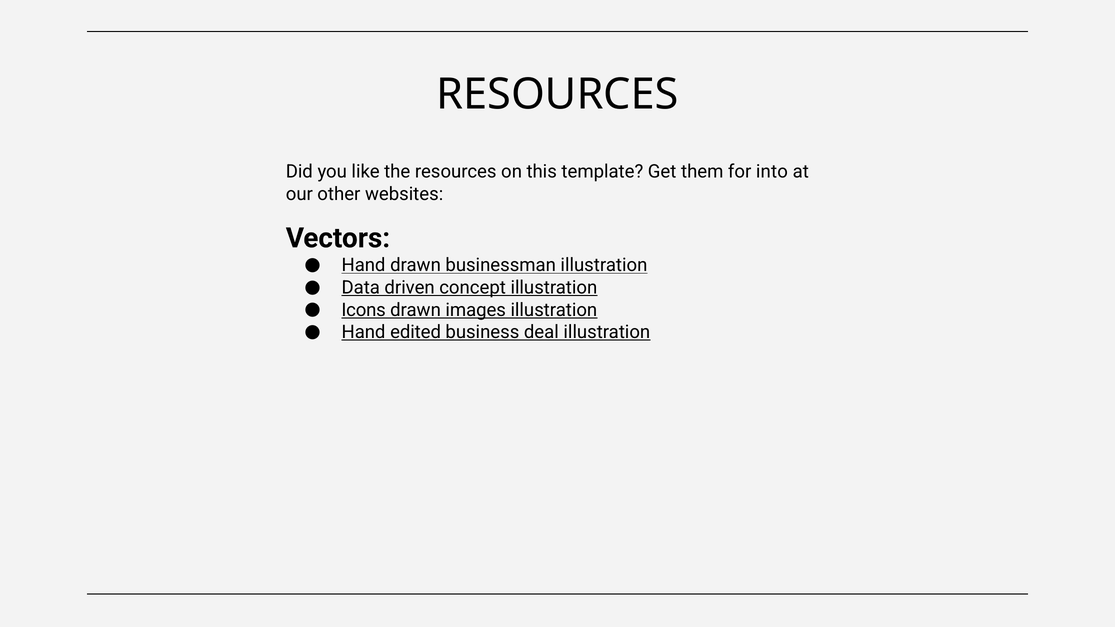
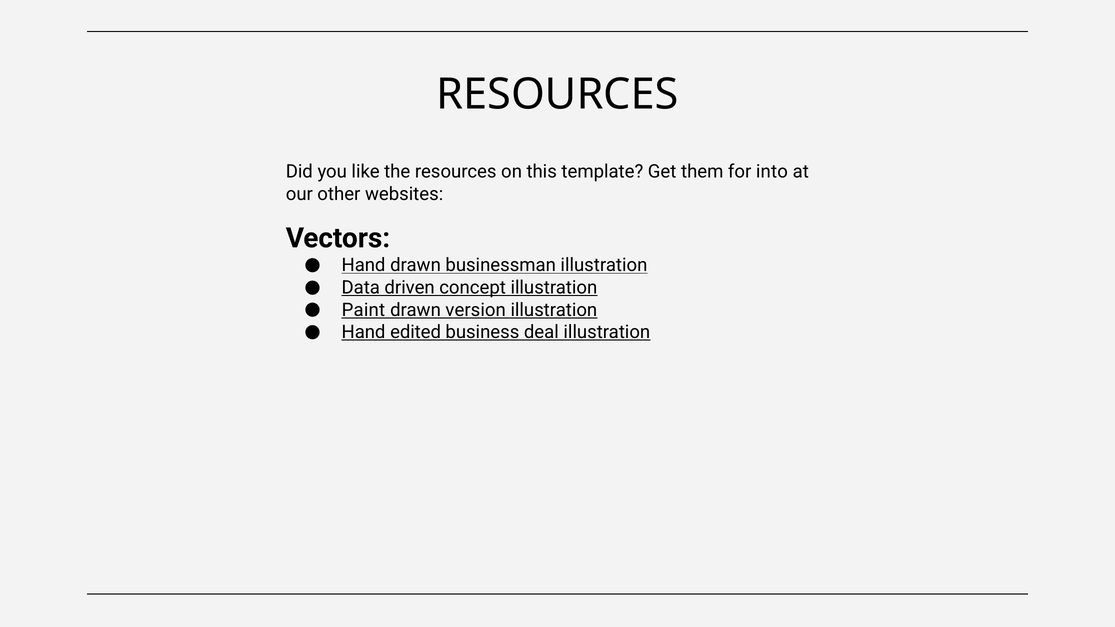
Icons: Icons -> Paint (363, 310)
images: images -> version (476, 310)
